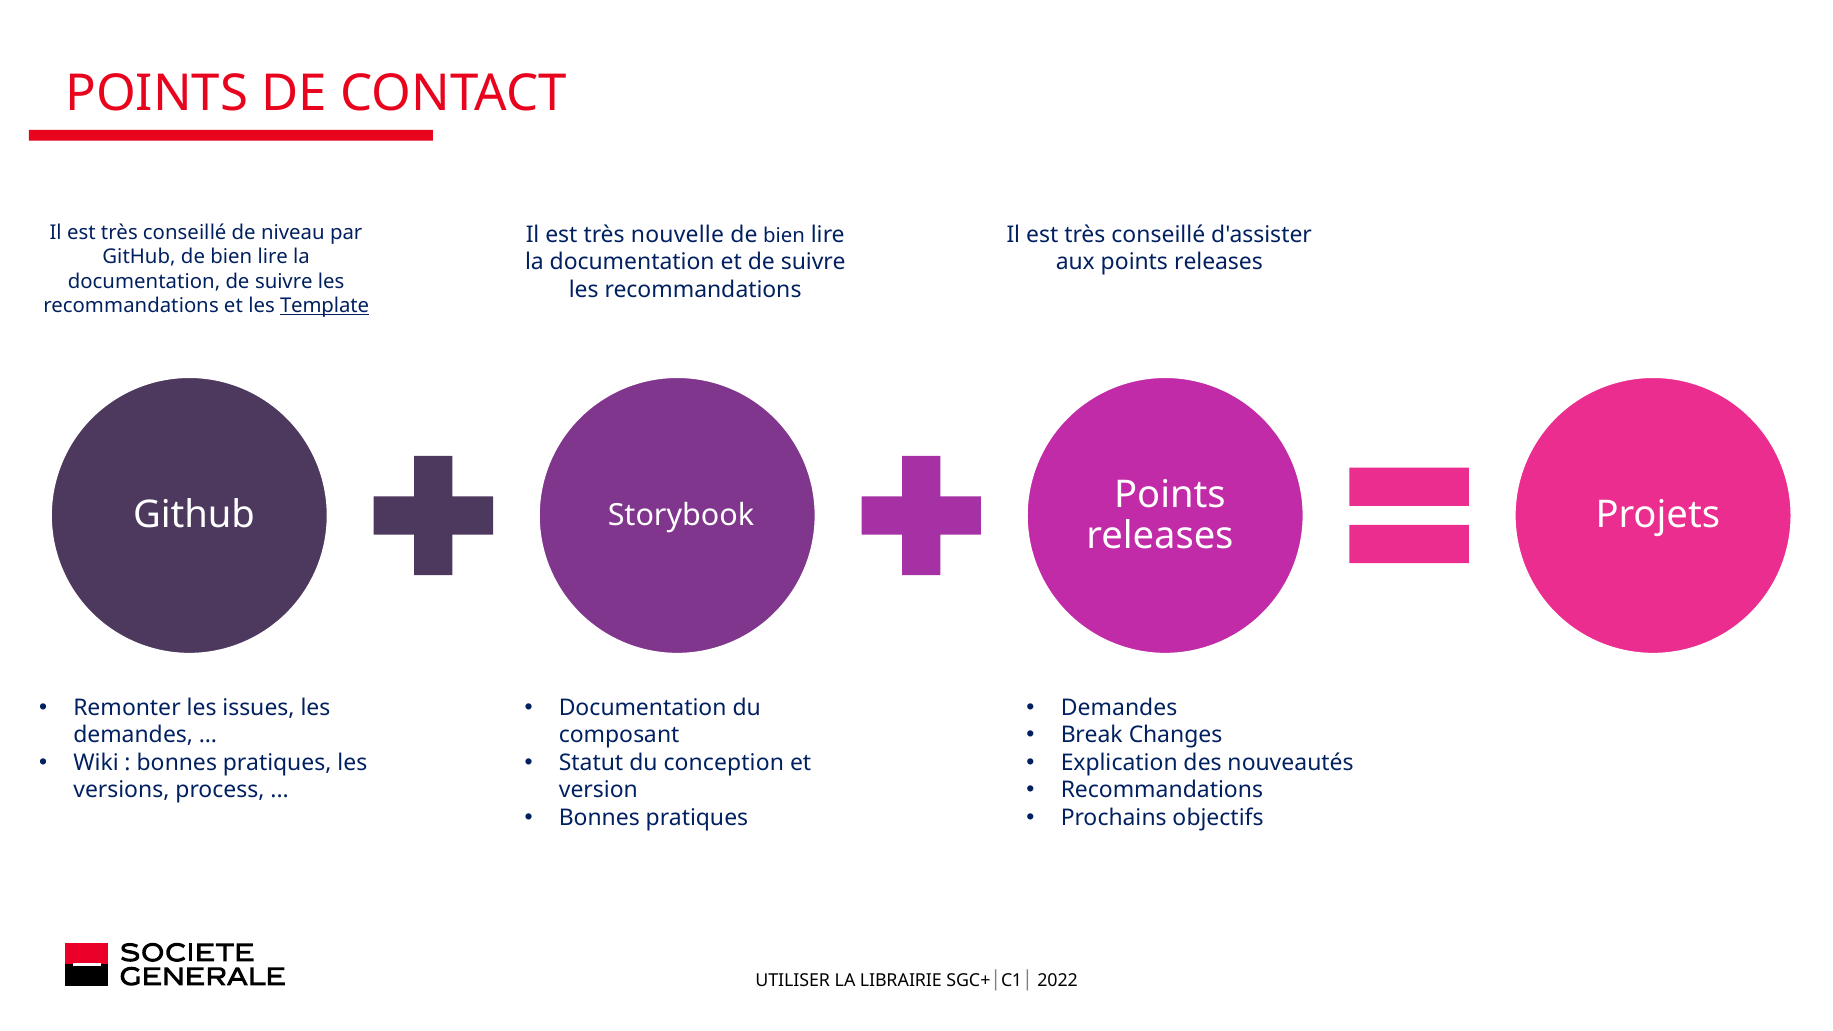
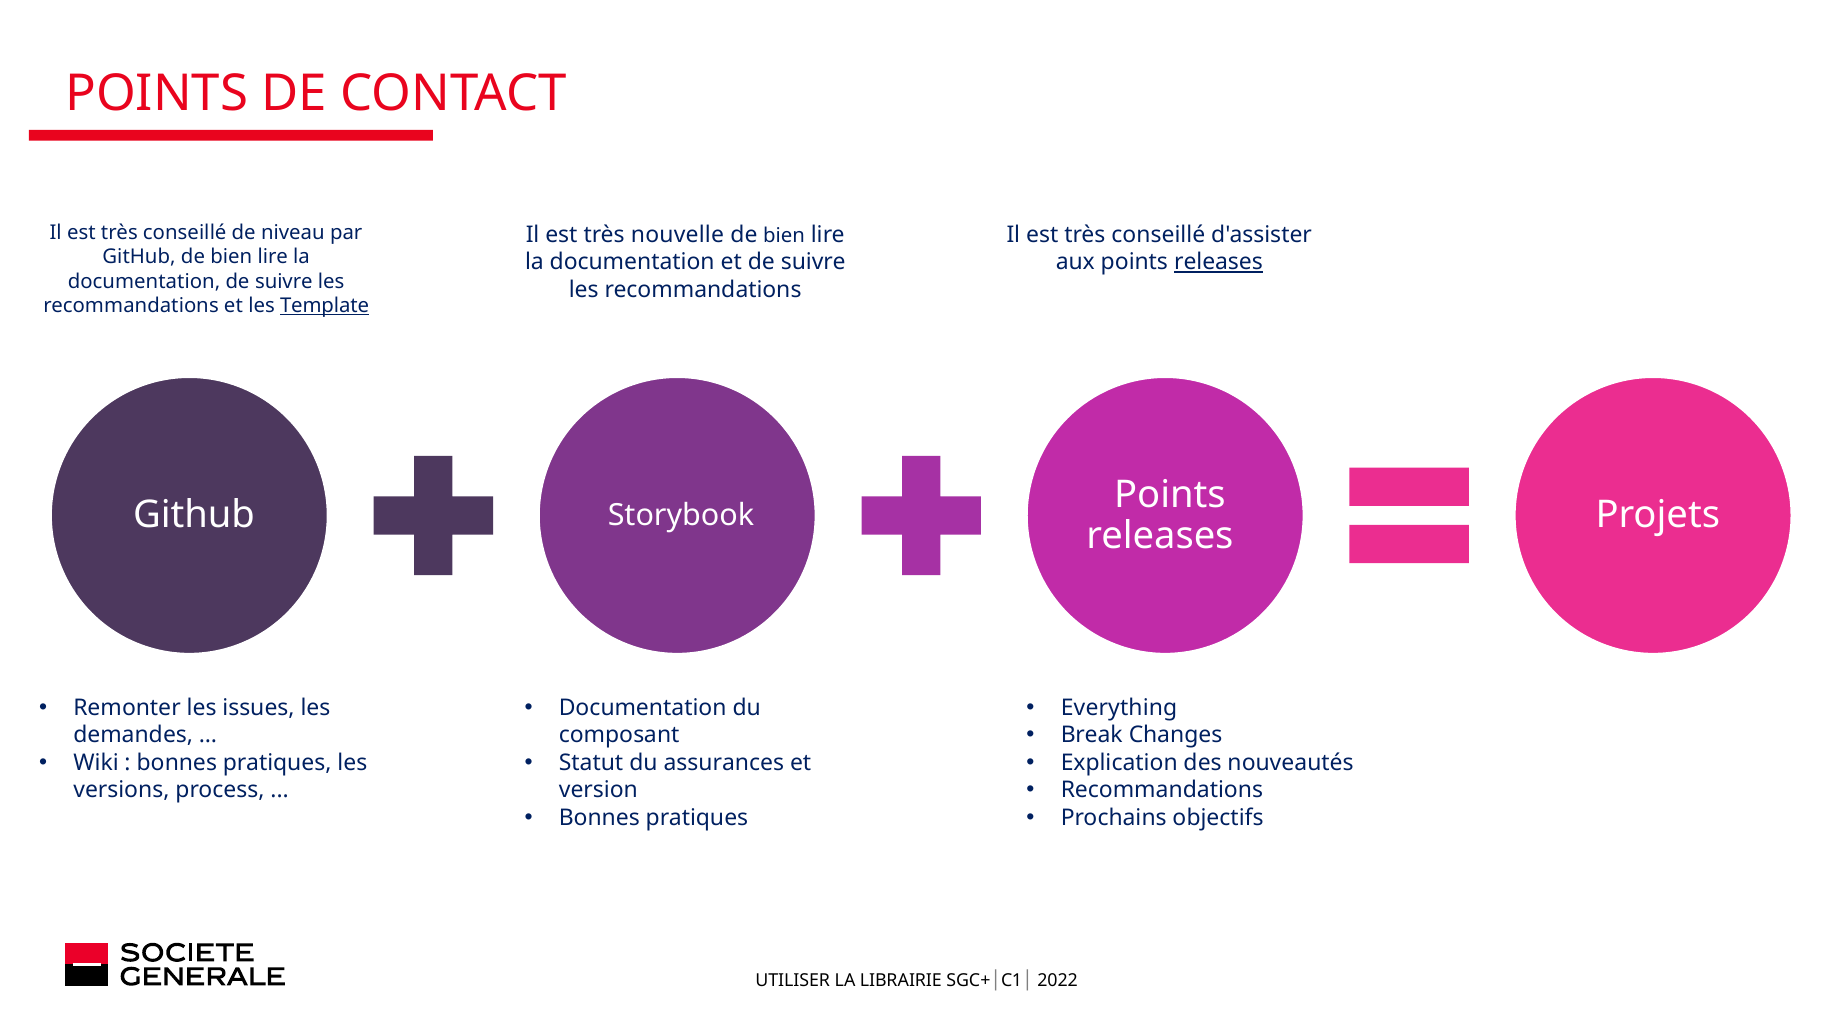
releases underline: none -> present (1218, 262)
Demandes: Demandes -> Everything (1119, 708)
conception: conception -> assurances (724, 763)
